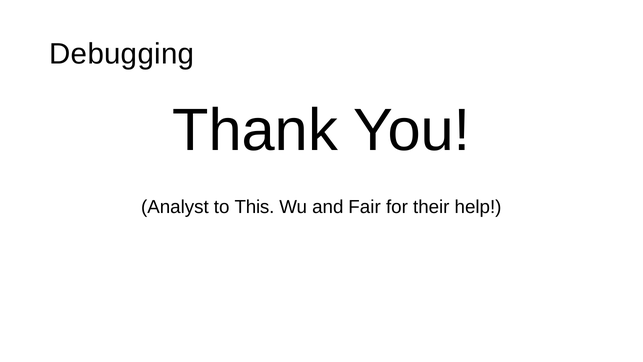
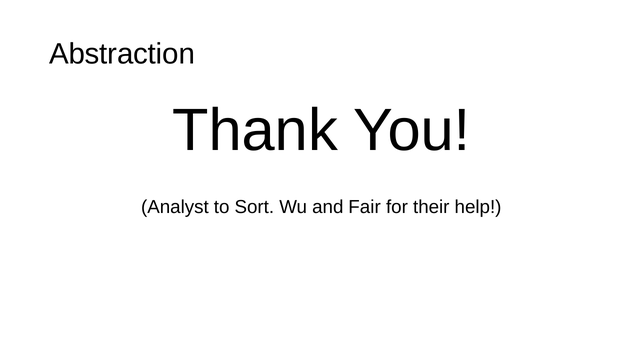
Debugging: Debugging -> Abstraction (122, 54)
This: This -> Sort (254, 207)
